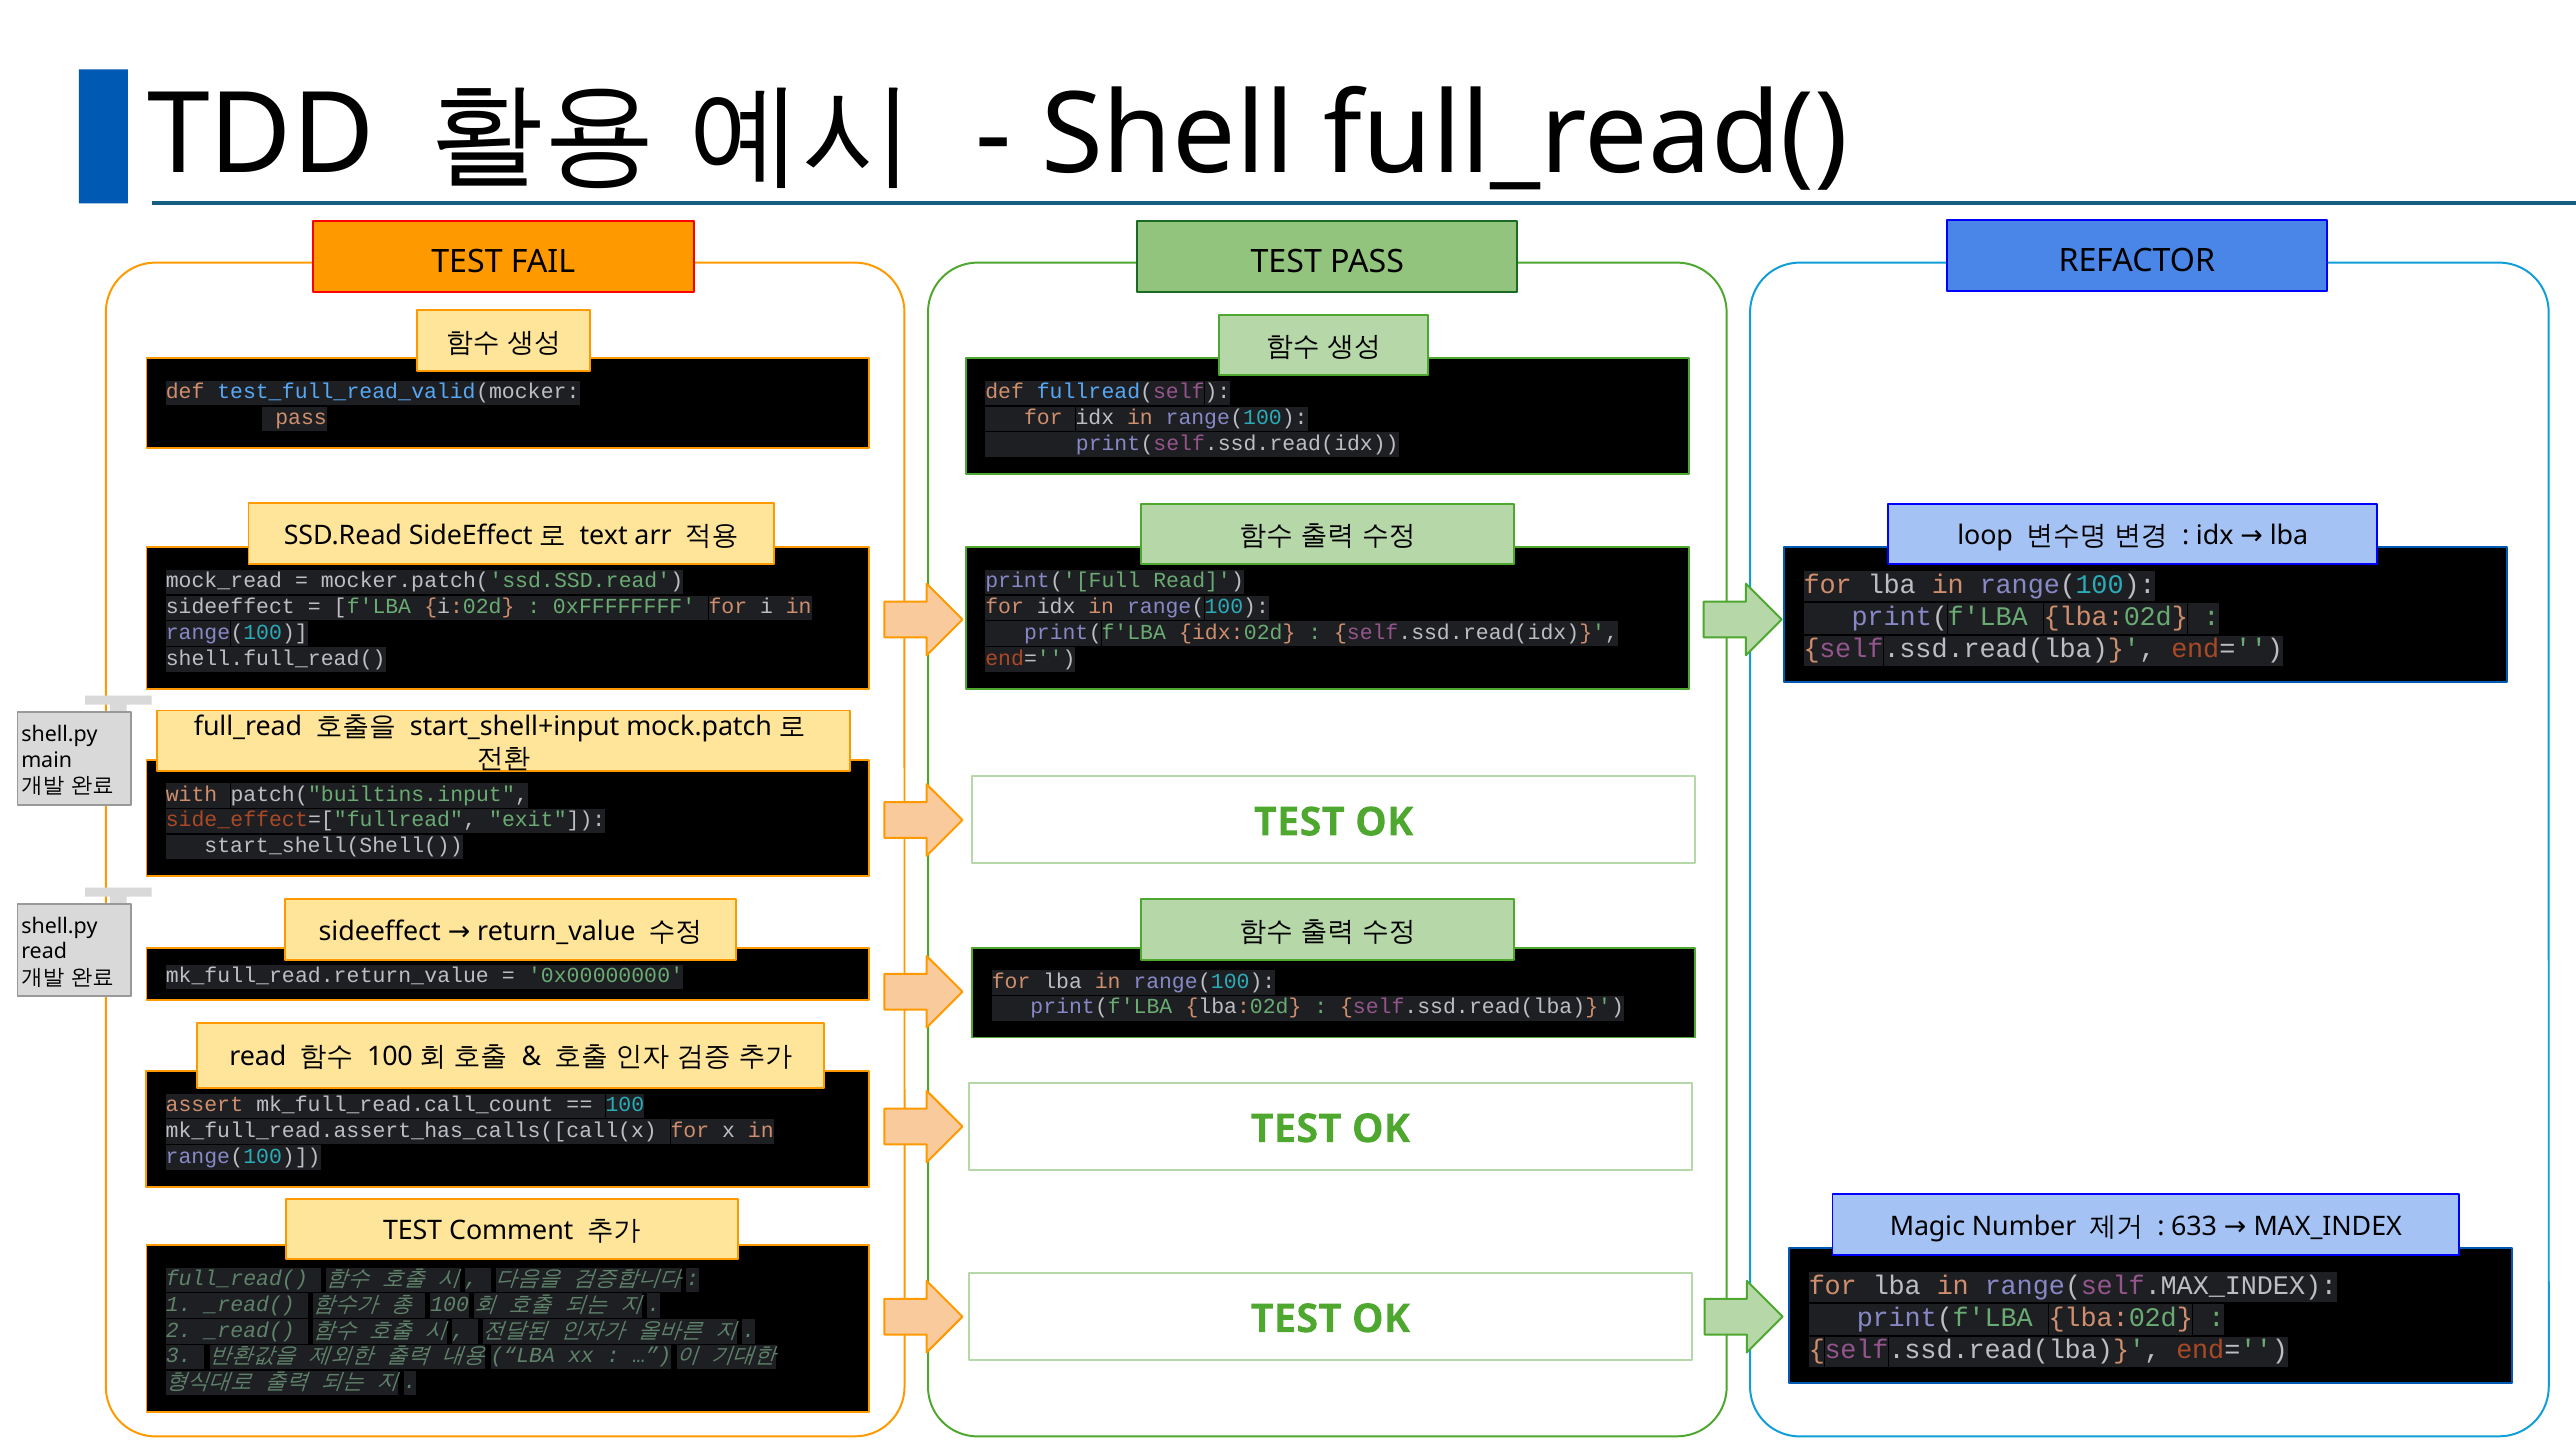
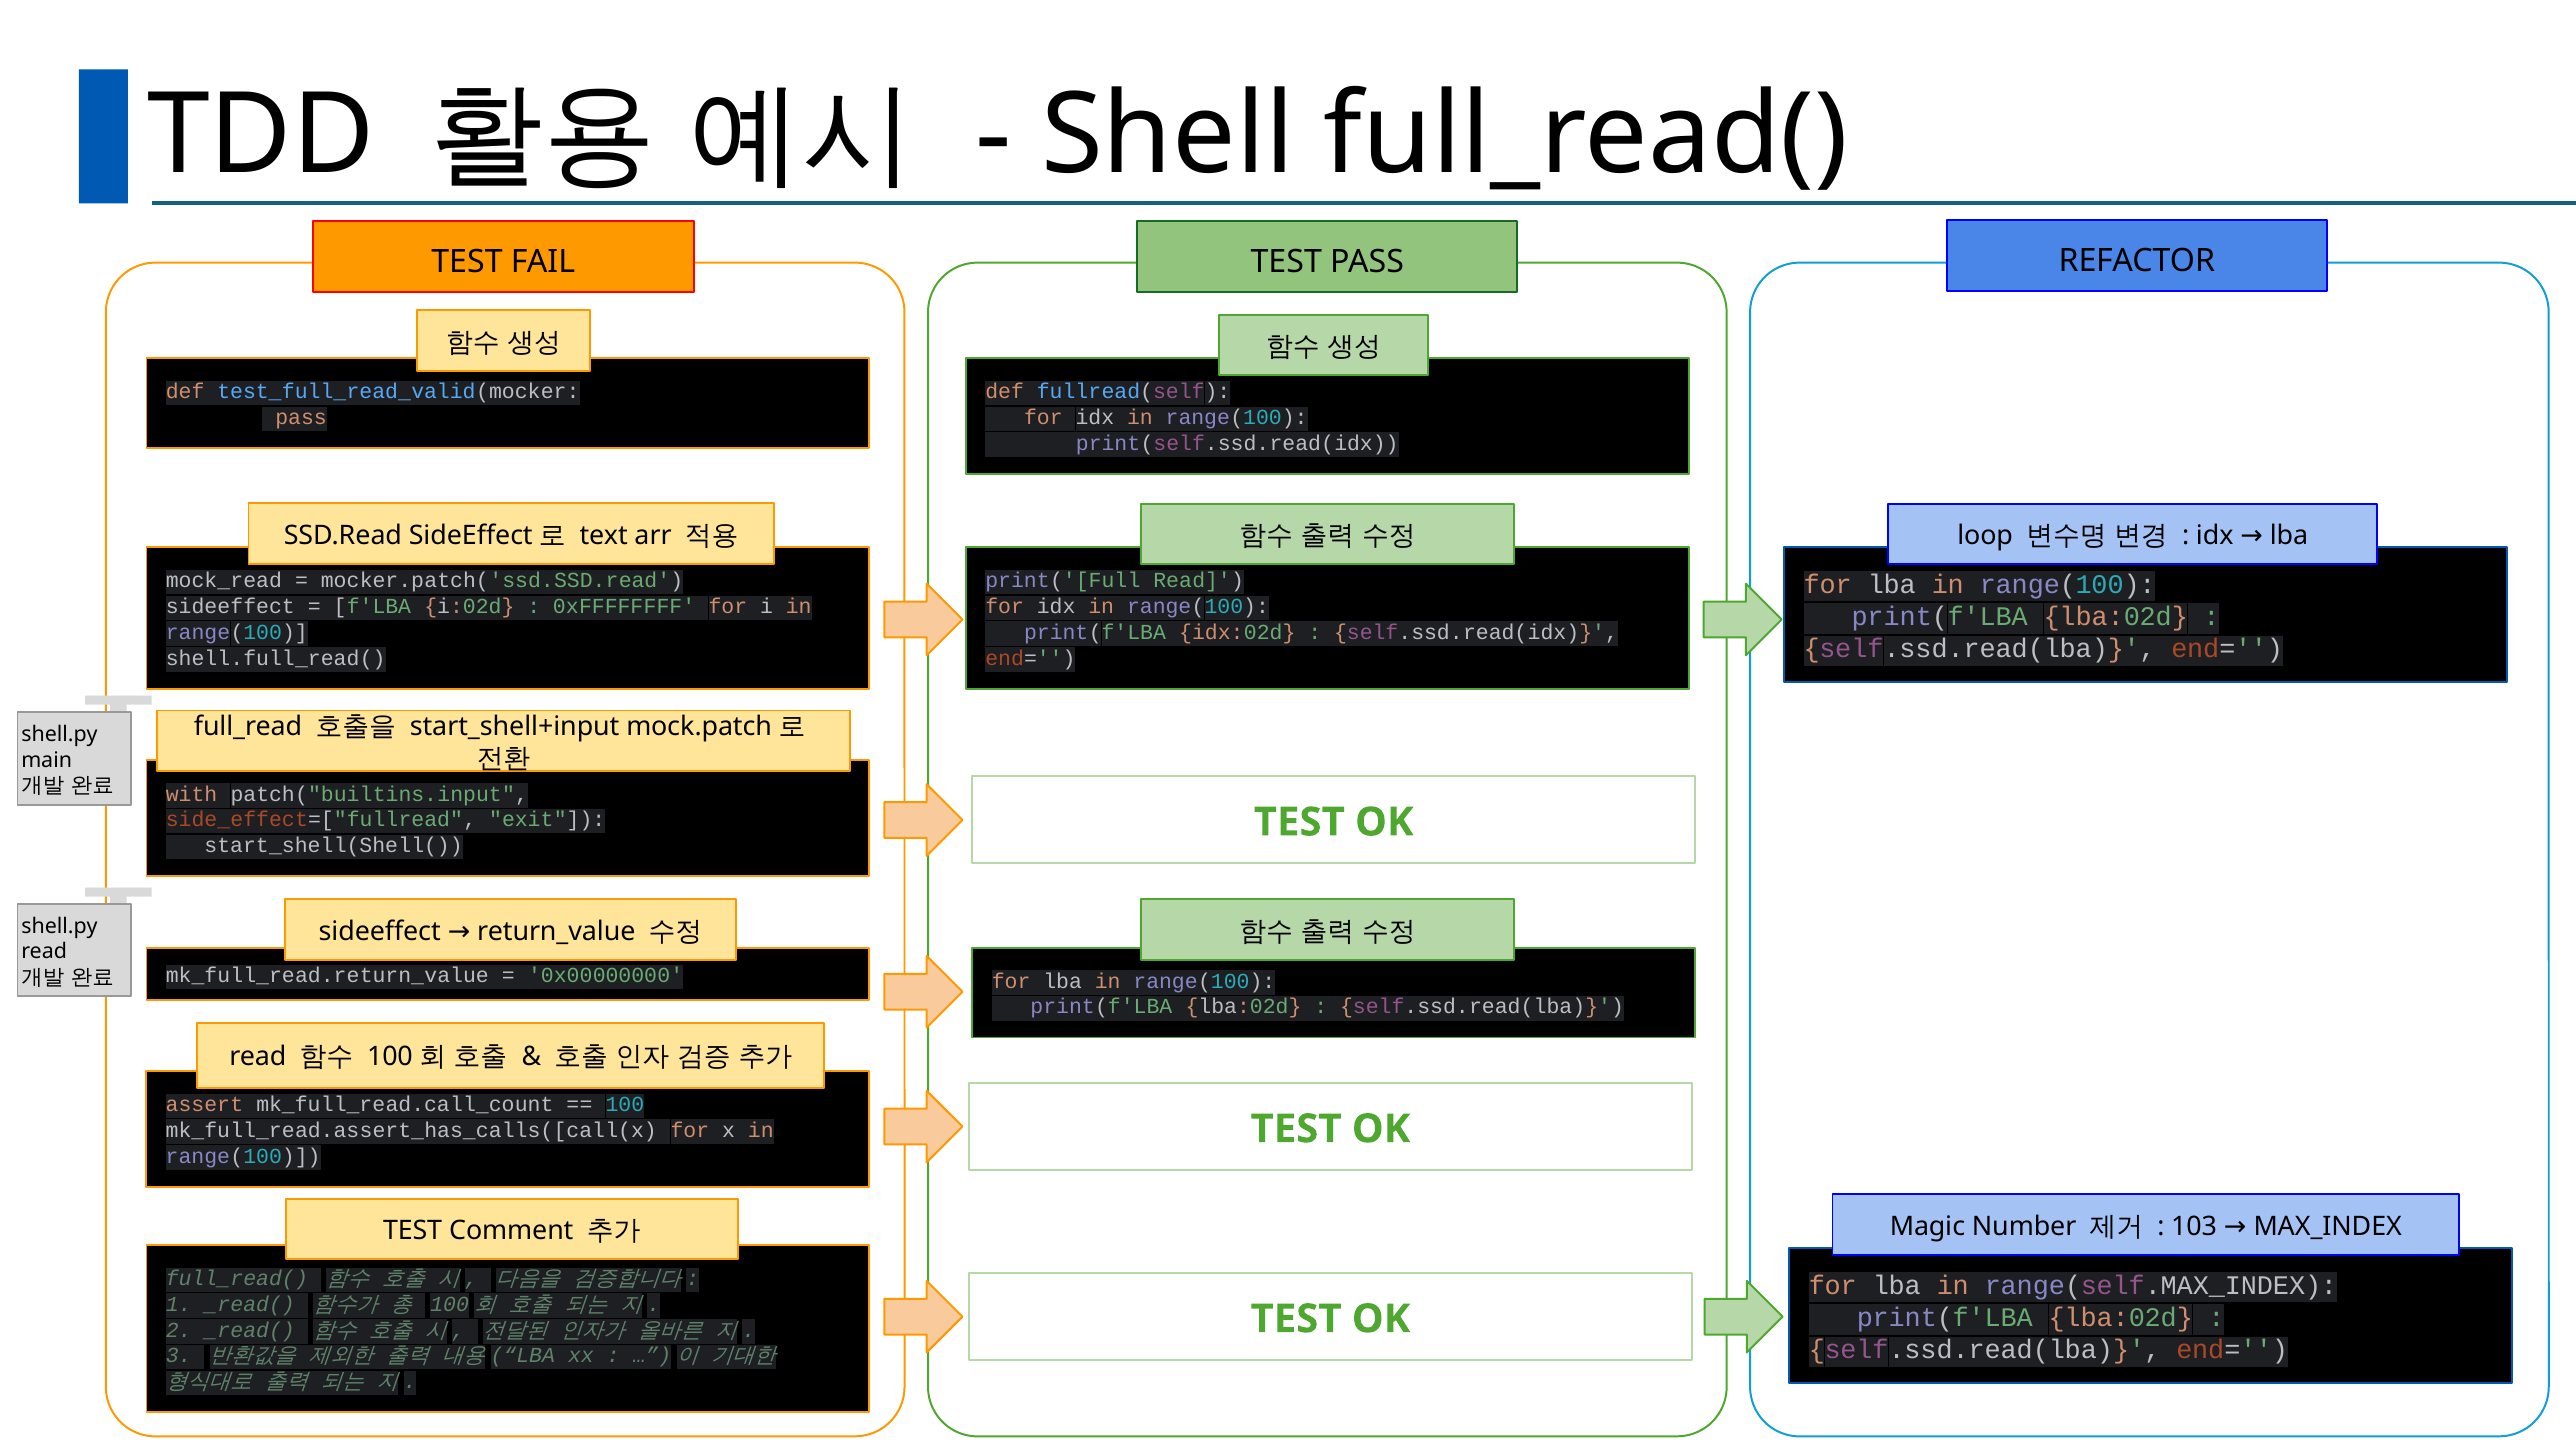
633: 633 -> 103 (2194, 1227)
